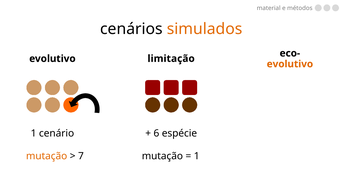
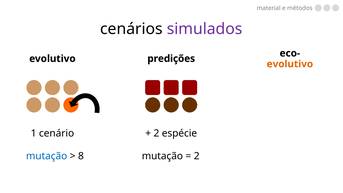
simulados colour: orange -> purple (205, 29)
limitação: limitação -> predições (171, 59)
6: 6 -> 2 (156, 133)
mutação colour: orange -> blue (47, 156)
7: 7 -> 8 (81, 156)
1: 1 -> 2 (197, 156)
